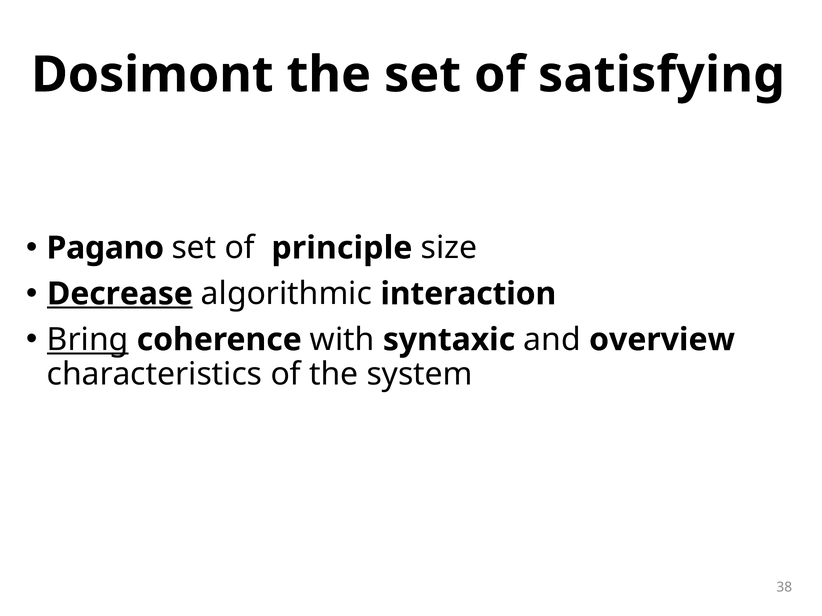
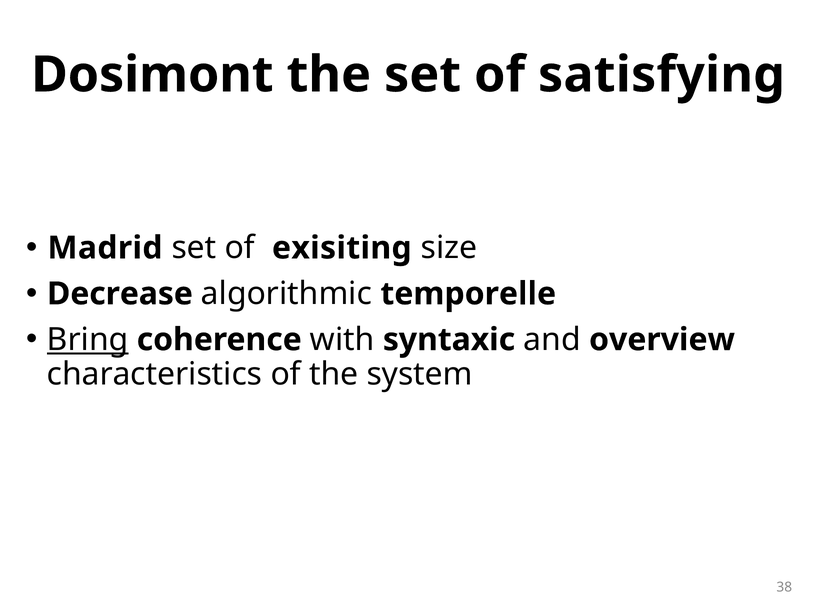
Pagano: Pagano -> Madrid (105, 248)
principle: principle -> exisiting (342, 248)
Decrease underline: present -> none (120, 294)
interaction: interaction -> temporelle (468, 294)
